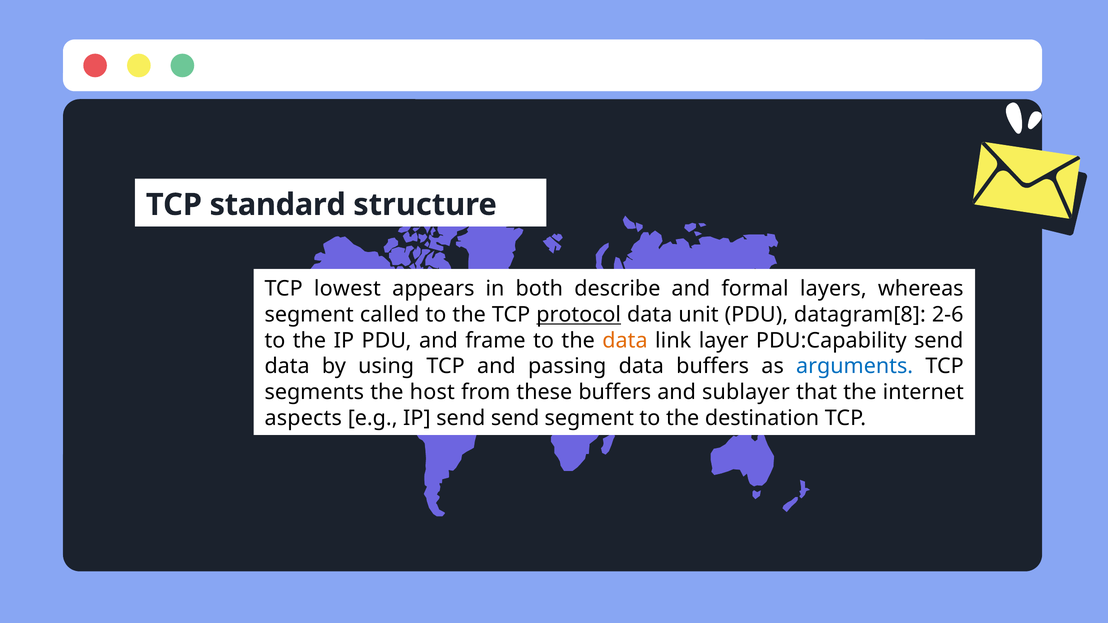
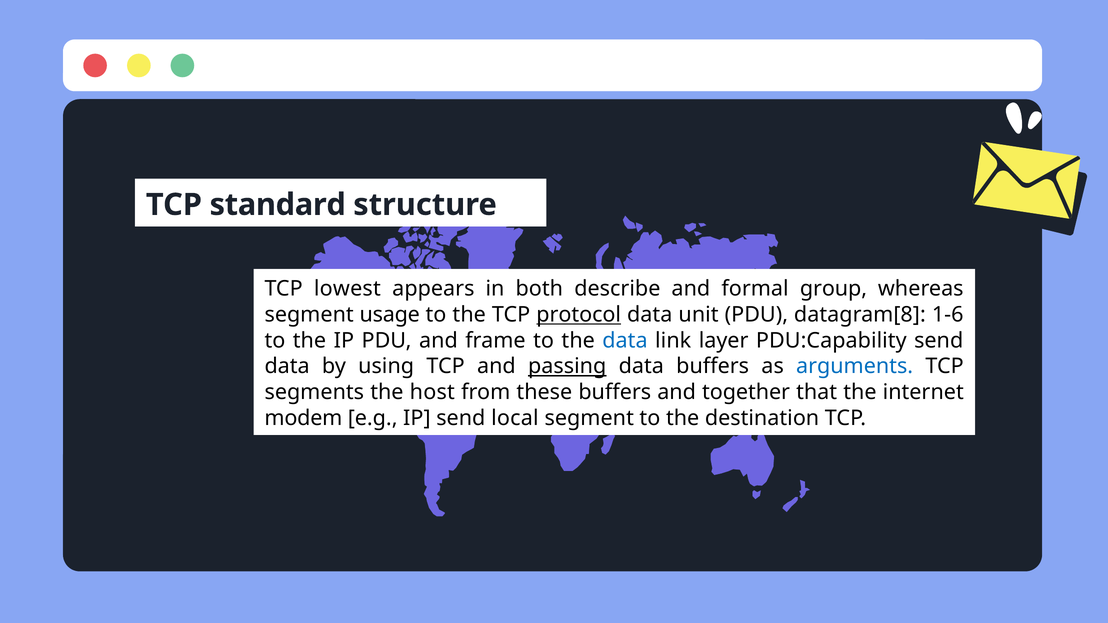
layers: layers -> group (833, 289)
called: called -> usage (390, 315)
2-6: 2-6 -> 1-6 (948, 315)
data colour: orange -> blue (625, 341)
passing underline: none -> present (567, 367)
sublayer: sublayer -> together (746, 392)
aspects: aspects -> modem (303, 418)
send send: send -> local (515, 418)
